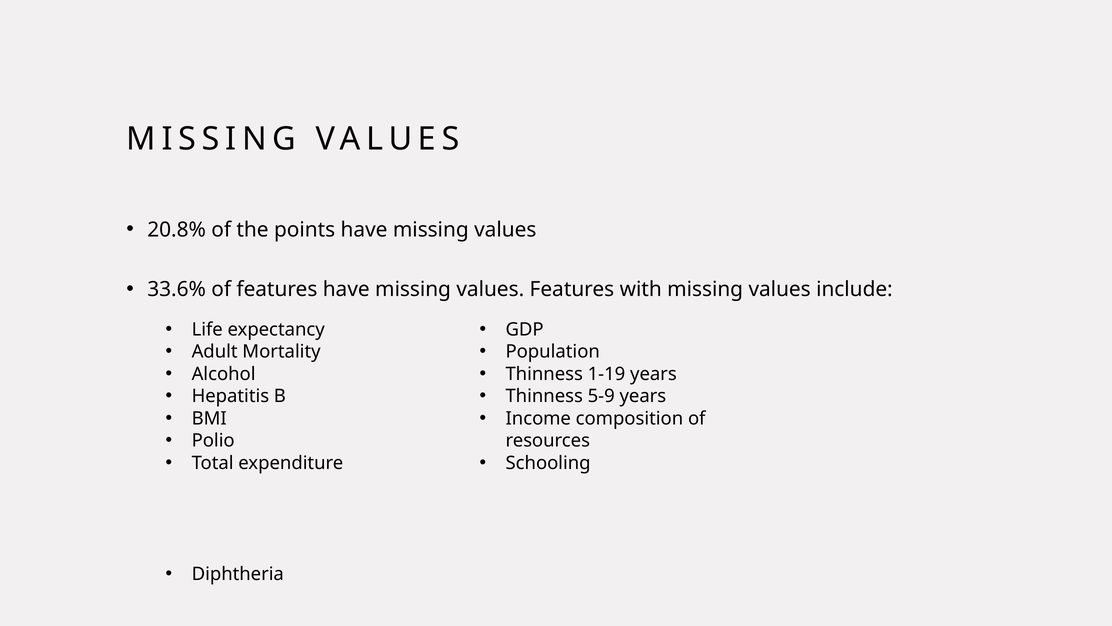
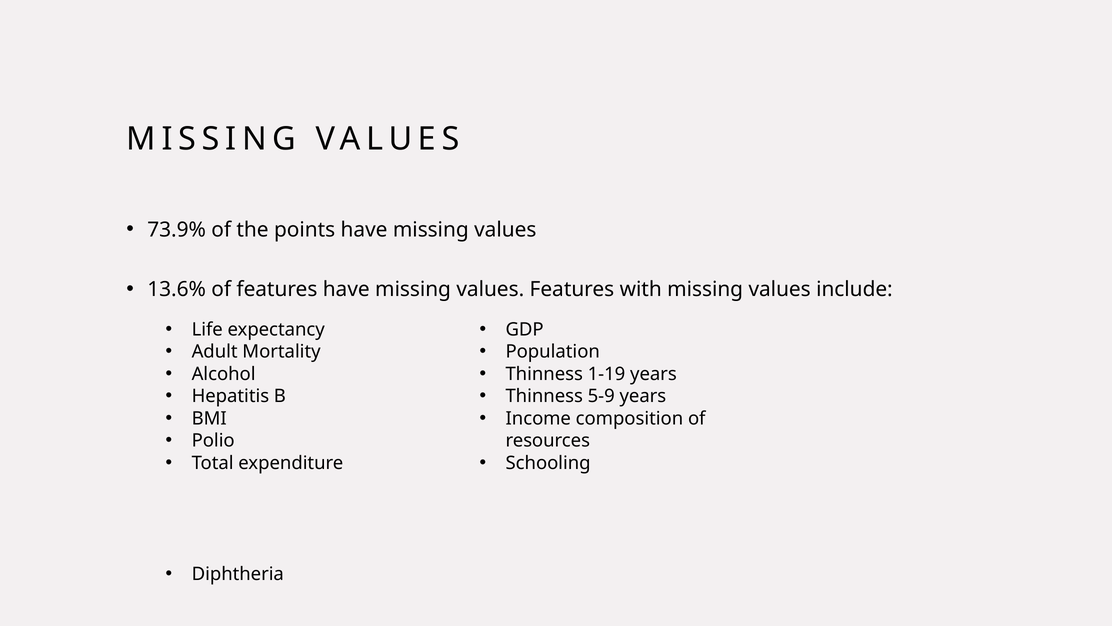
20.8%: 20.8% -> 73.9% (177, 229)
33.6%: 33.6% -> 13.6% (177, 289)
